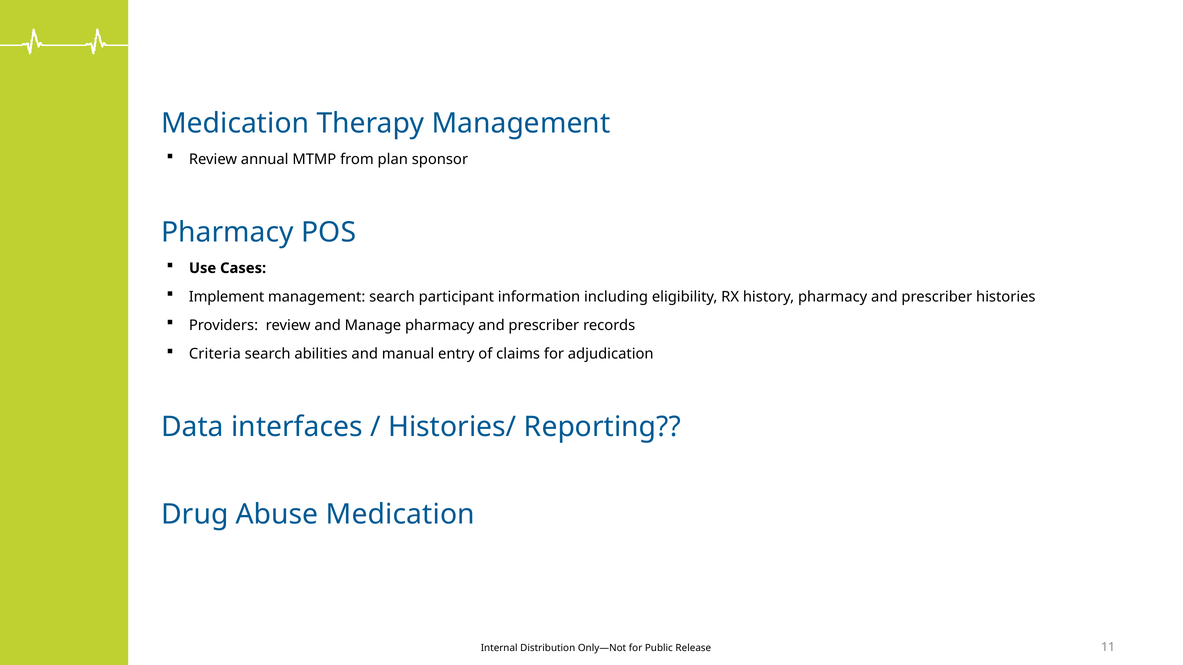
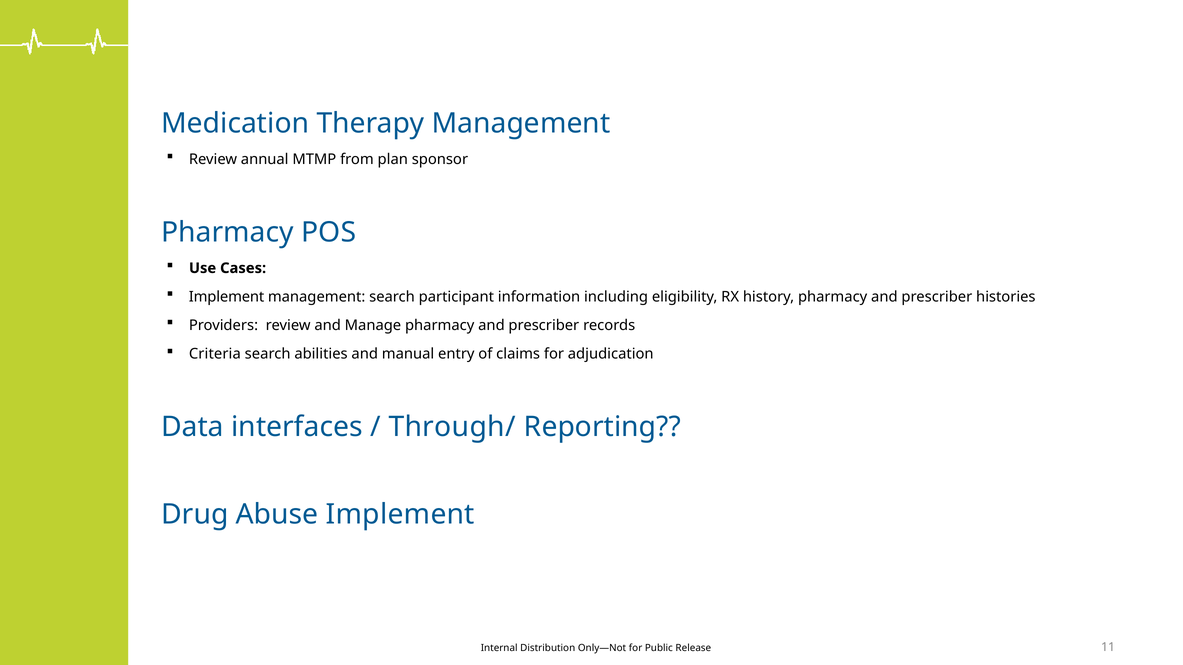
Histories/: Histories/ -> Through/ (452, 427)
Abuse Medication: Medication -> Implement (400, 515)
